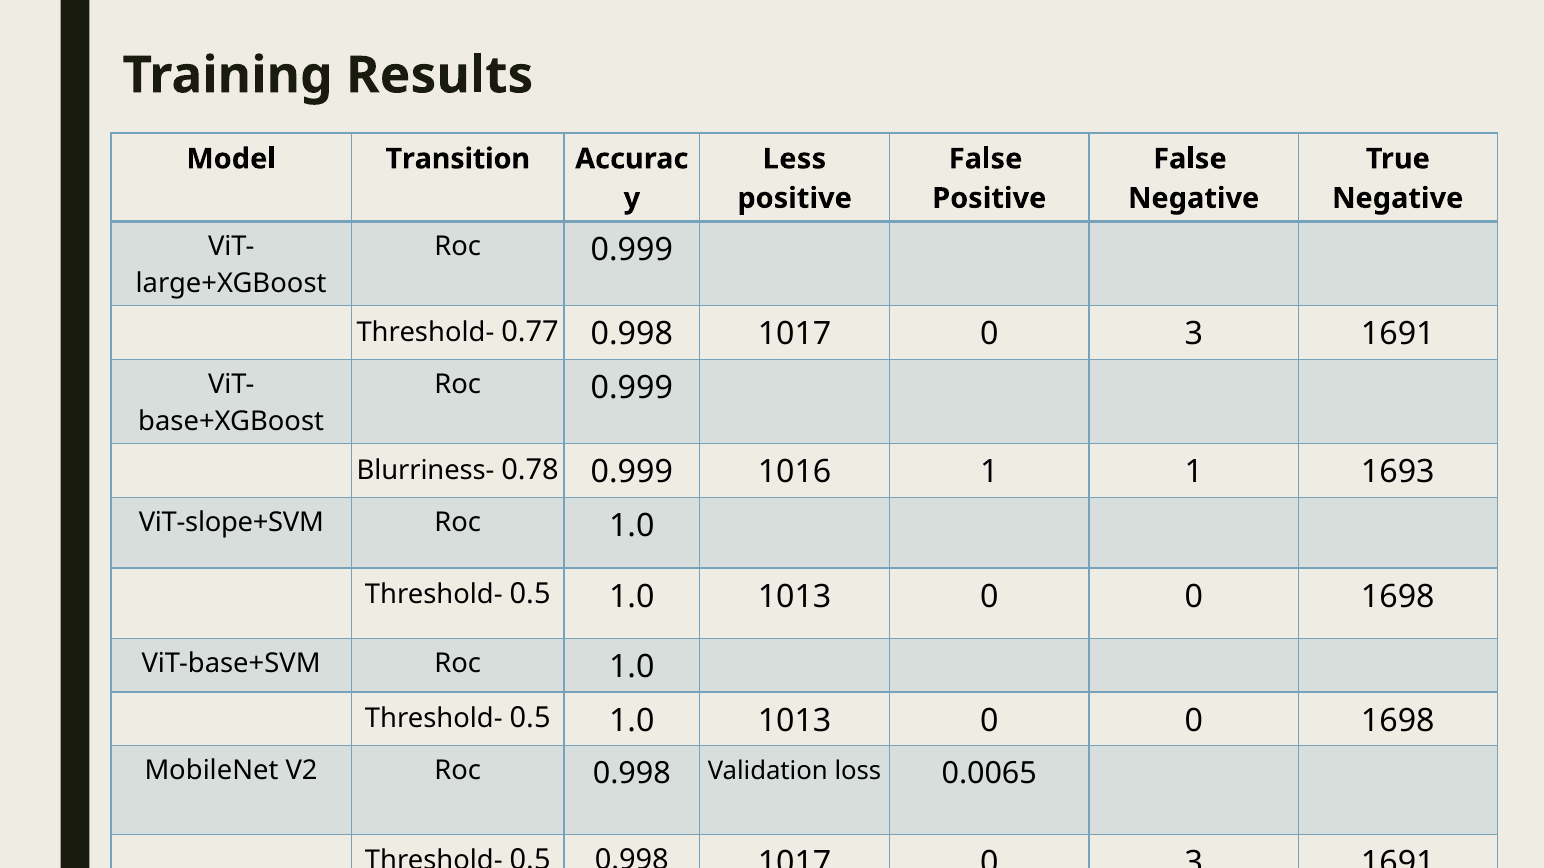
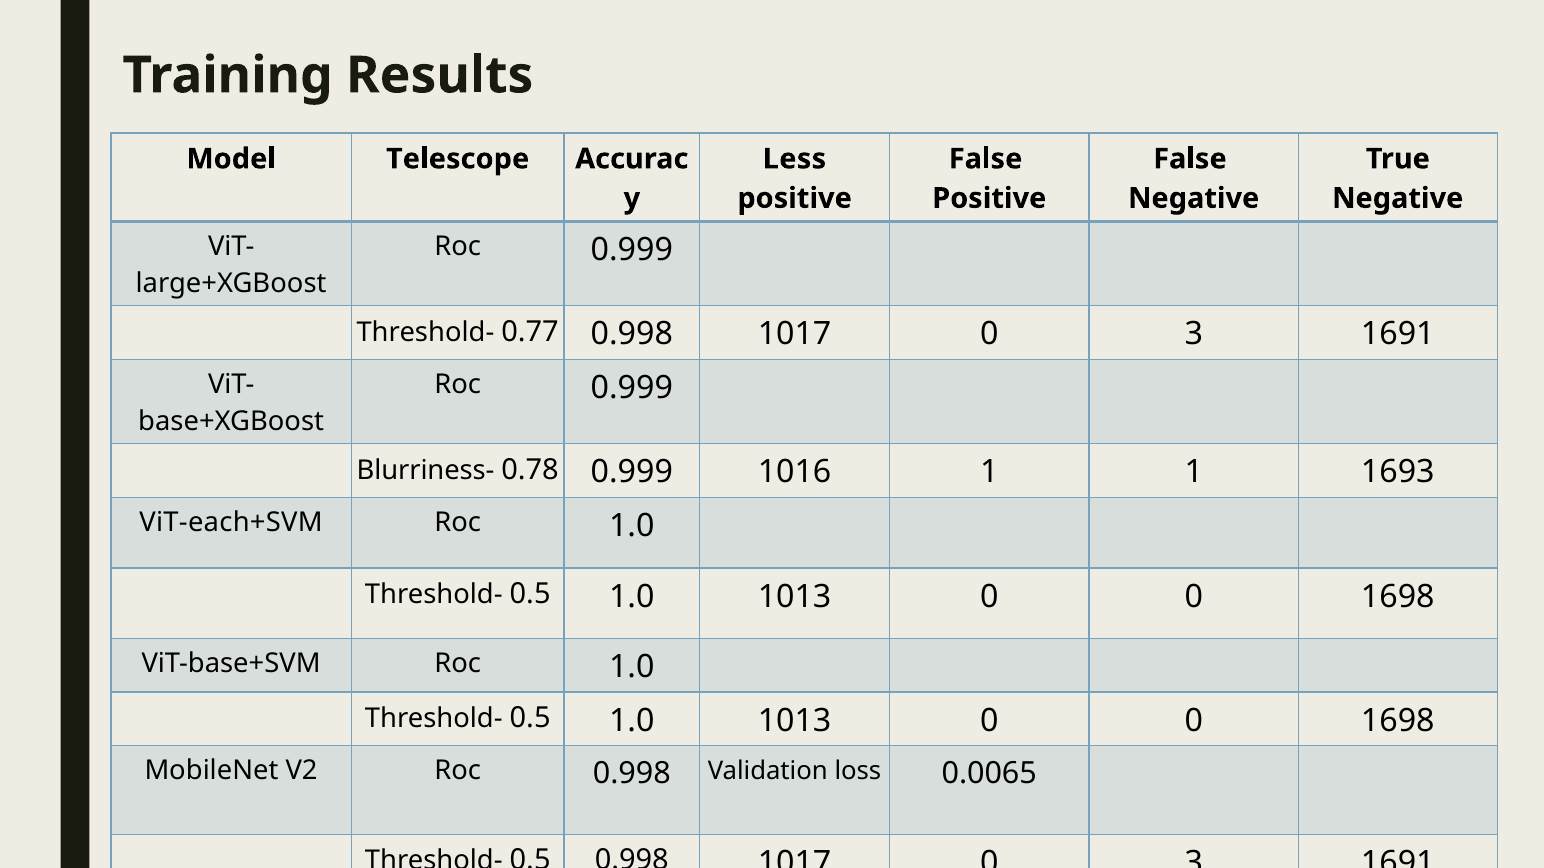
Transition: Transition -> Telescope (458, 159)
ViT-slope+SVM: ViT-slope+SVM -> ViT-each+SVM (231, 523)
